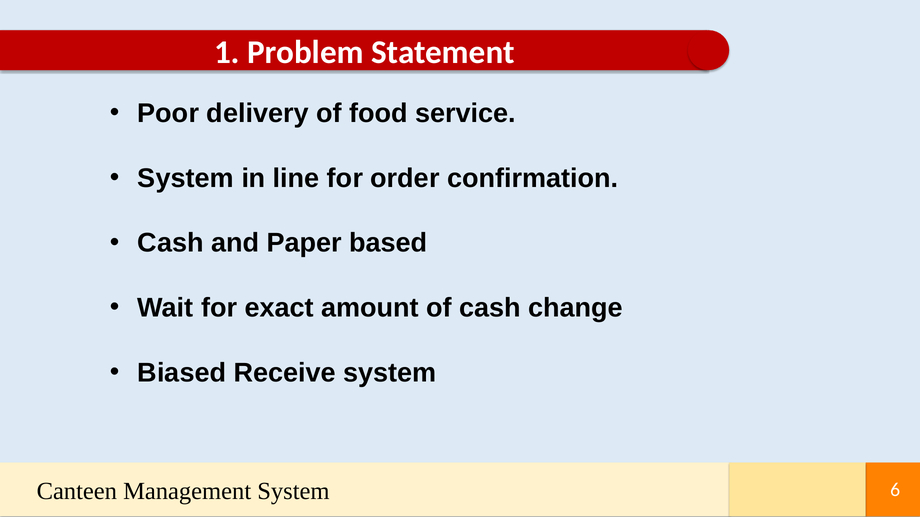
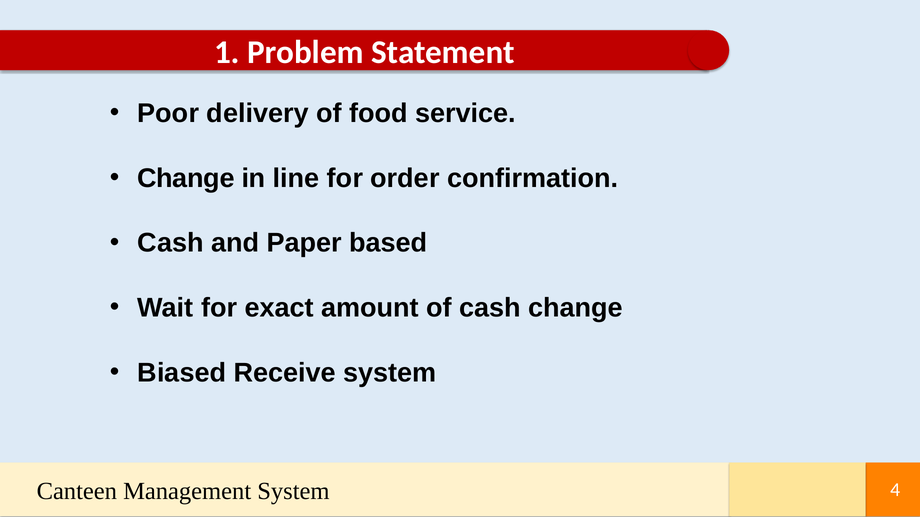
System: System -> Change (186, 178)
6: 6 -> 4 (895, 490)
